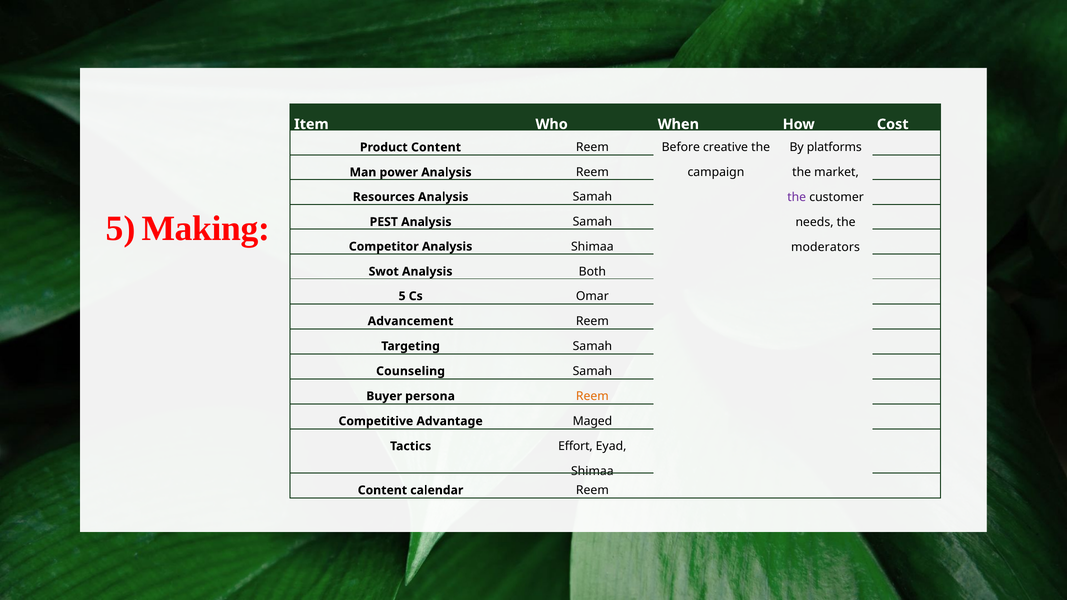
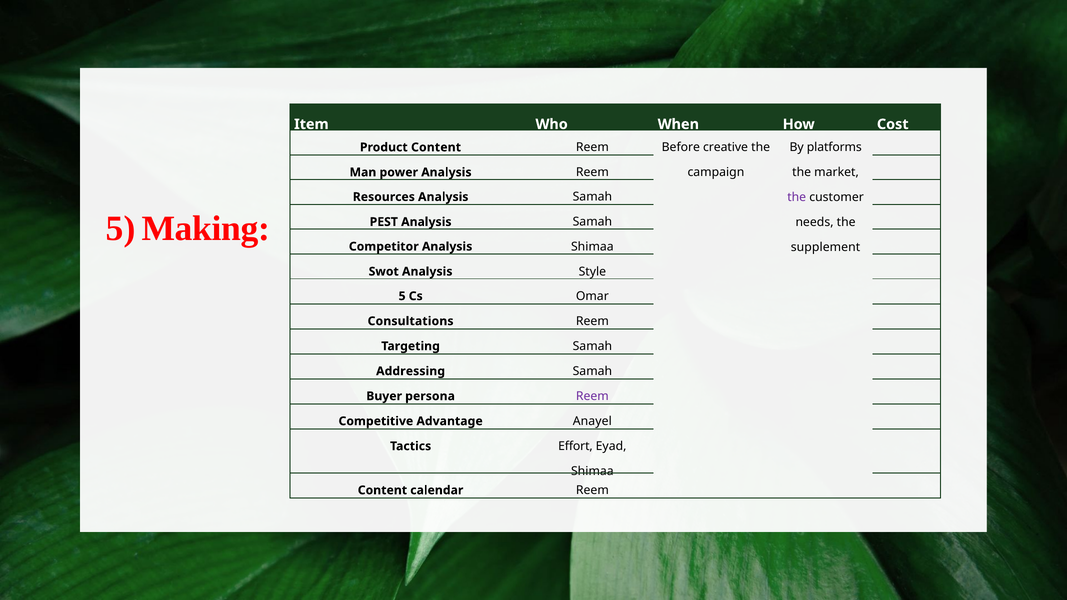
moderators: moderators -> supplement (826, 247)
Both: Both -> Style (592, 272)
Advancement: Advancement -> Consultations (411, 321)
Counseling: Counseling -> Addressing (411, 371)
Reem colour: orange -> purple (592, 396)
Maged: Maged -> Anayel (592, 421)
